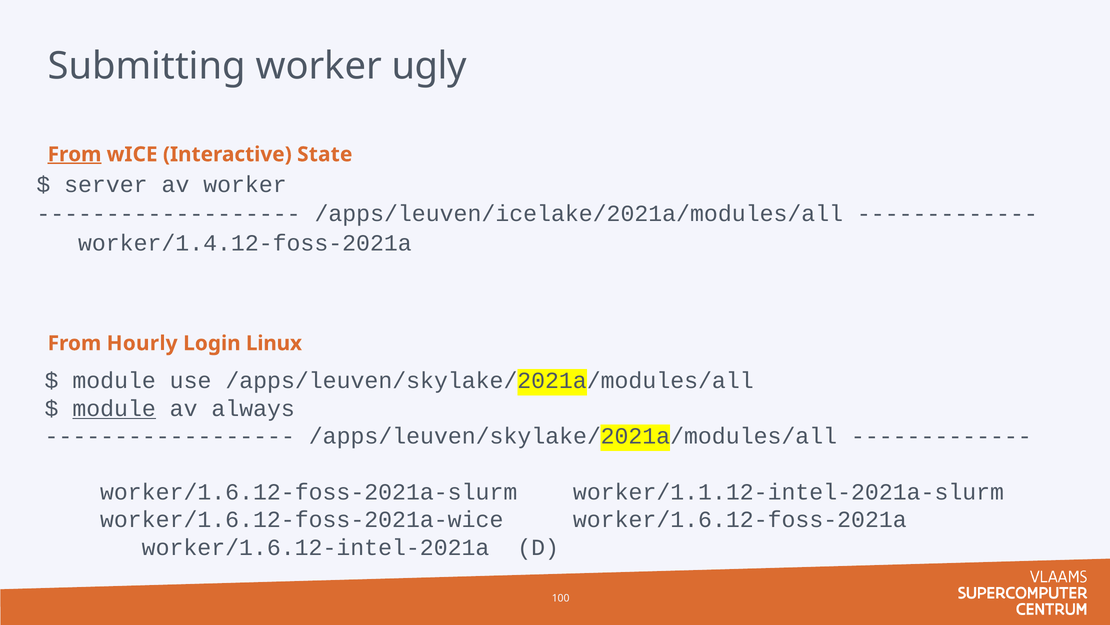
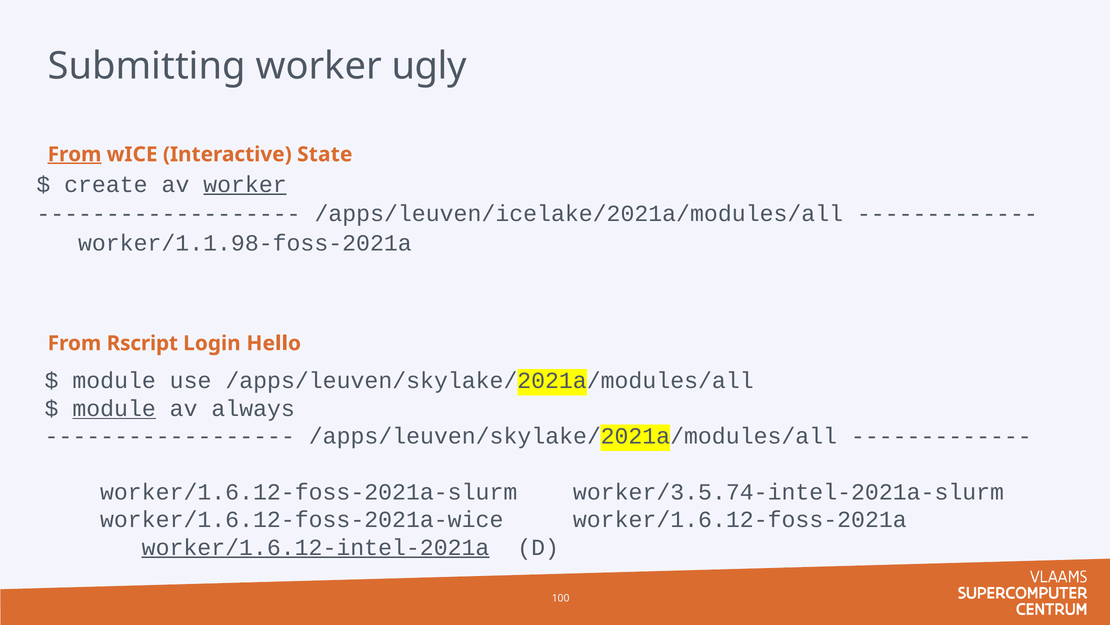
server: server -> create (106, 184)
worker underline: none -> present (245, 184)
worker/1.4.12-foss-2021a: worker/1.4.12-foss-2021a -> worker/1.1.98-foss-2021a (245, 243)
Hourly: Hourly -> Rscript (142, 343)
Linux: Linux -> Hello (274, 343)
worker/1.1.12-intel-2021a-slurm: worker/1.1.12-intel-2021a-slurm -> worker/3.5.74-intel-2021a-slurm (788, 491)
worker/1.6.12-intel-2021a underline: none -> present (316, 547)
